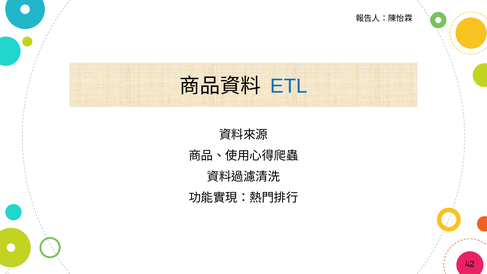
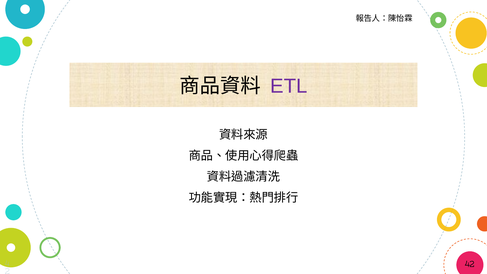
ETL colour: blue -> purple (289, 86)
